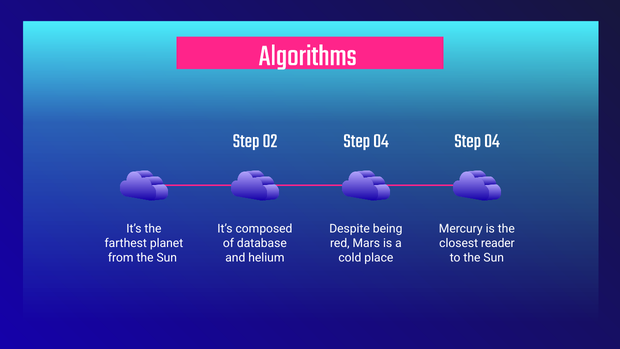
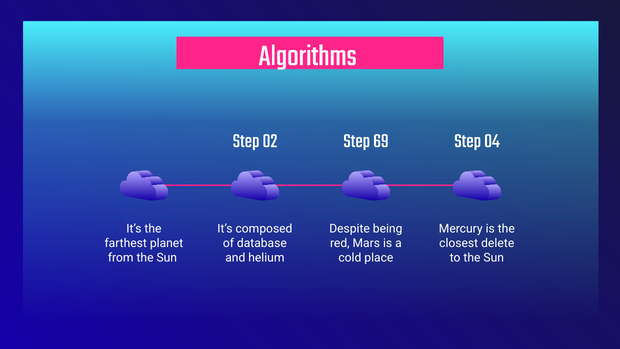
04: 04 -> 69 (381, 140)
reader: reader -> delete (498, 243)
